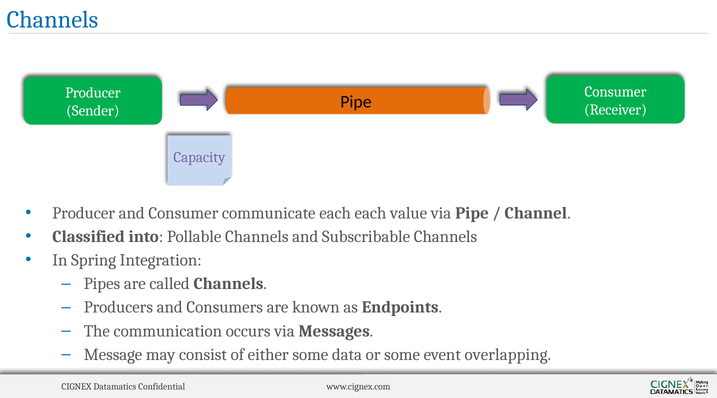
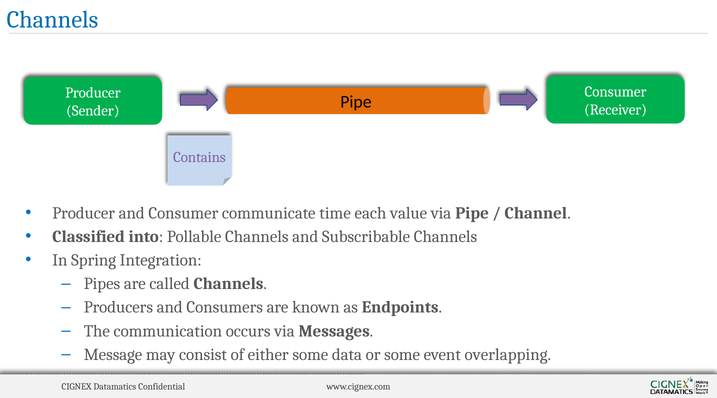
Capacity: Capacity -> Contains (199, 157)
communicate each: each -> time (335, 213)
